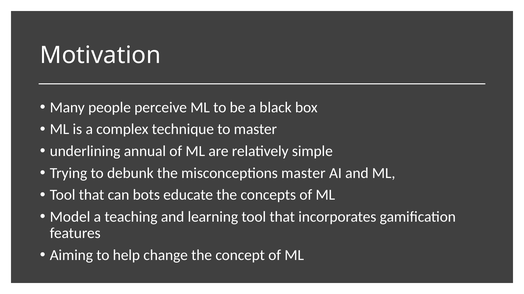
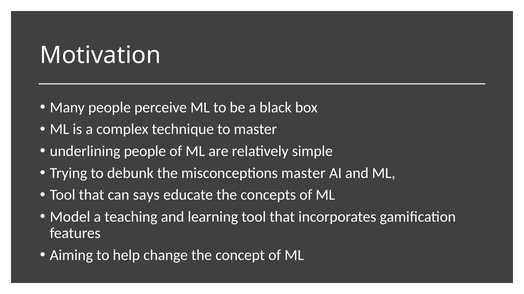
underlining annual: annual -> people (145, 152)
bots: bots -> says (146, 195)
